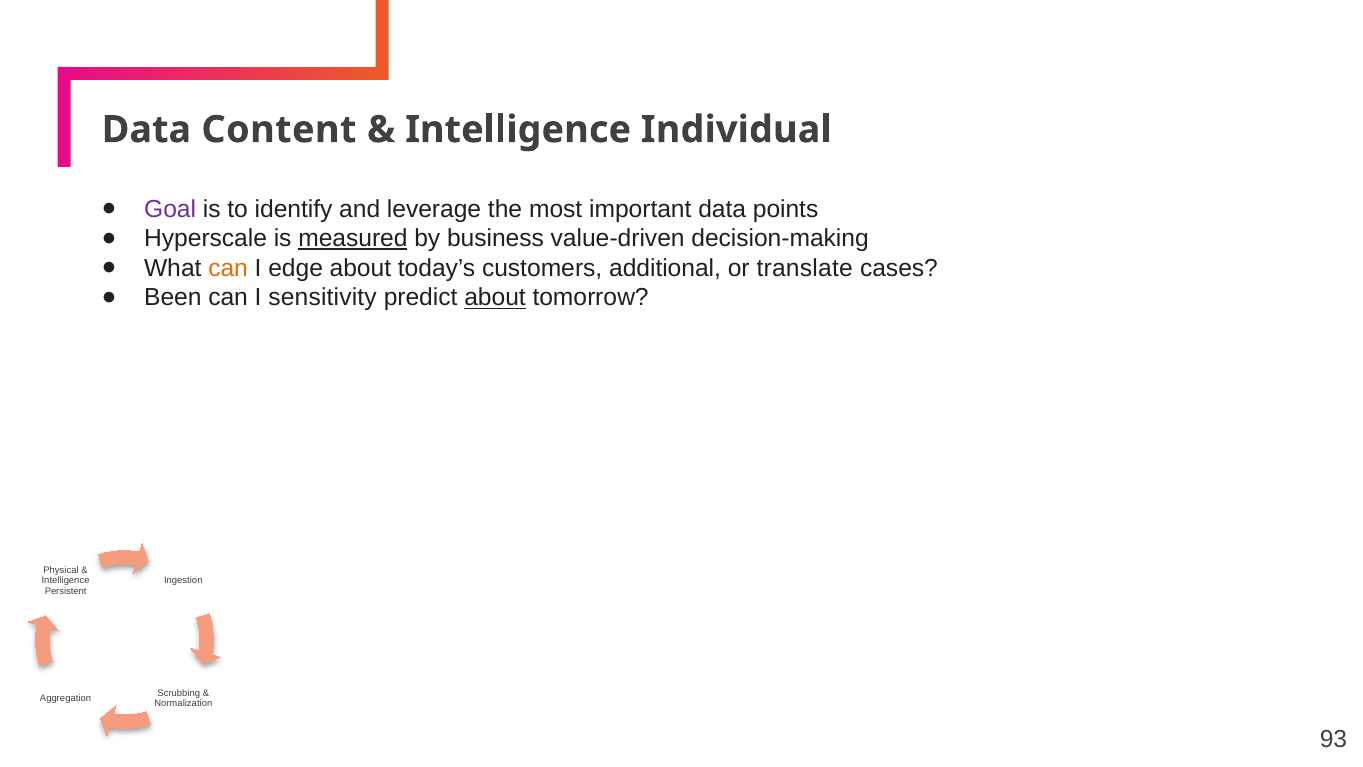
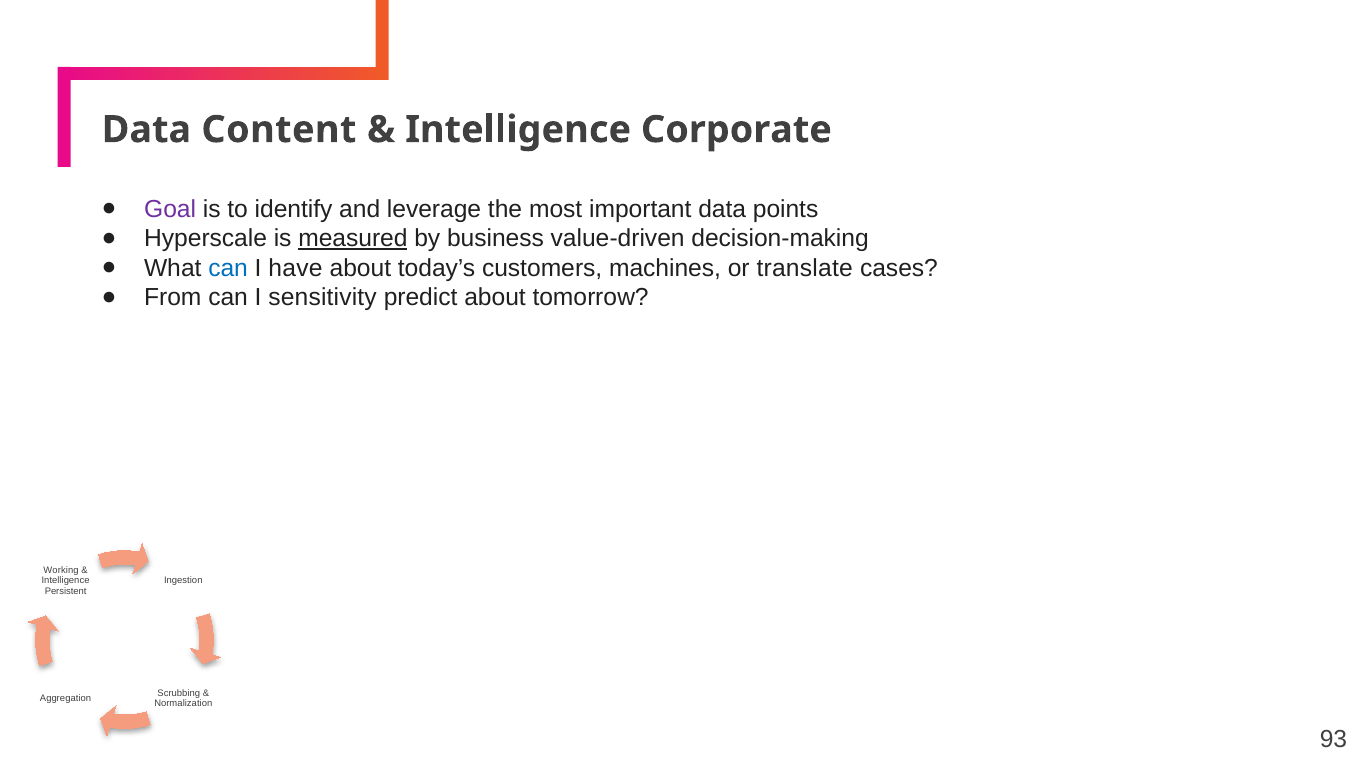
Individual: Individual -> Corporate (736, 130)
can colour: orange -> blue (228, 268)
edge: edge -> have (295, 268)
additional: additional -> machines (665, 268)
Been: Been -> From (173, 298)
about underline: present -> none (495, 298)
Physical: Physical -> Working (61, 570)
